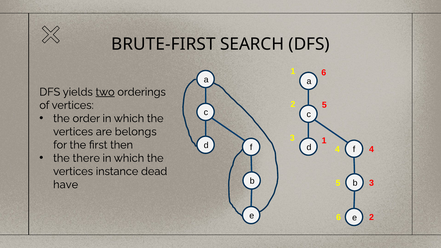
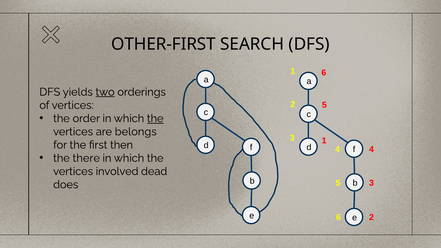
BRUTE-FIRST: BRUTE-FIRST -> OTHER-FIRST (164, 44)
the underline: none -> present (155, 118)
instance: instance -> involved (117, 171)
have: have -> does (66, 185)
